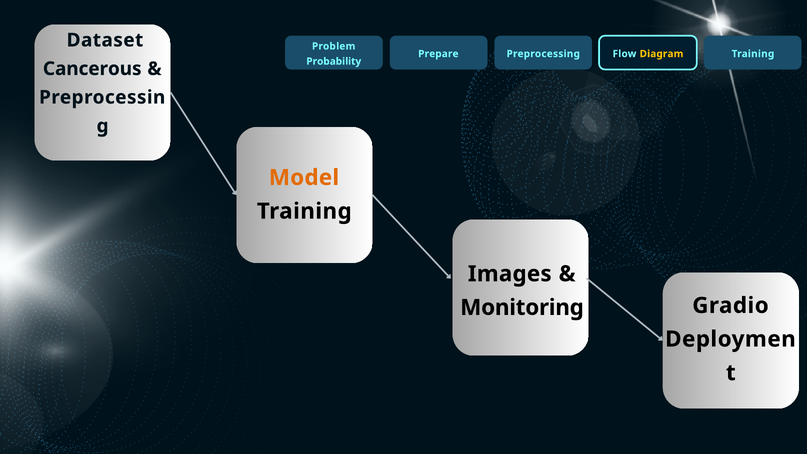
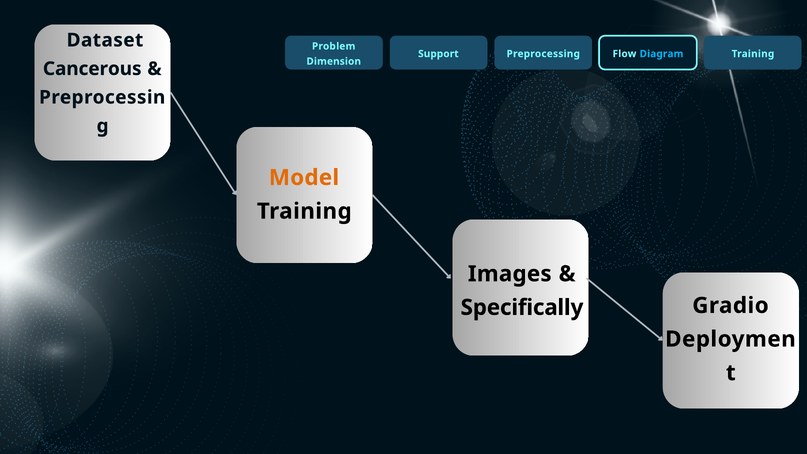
Prepare: Prepare -> Support (438, 54)
Diagram colour: yellow -> light blue (662, 54)
Probability: Probability -> Dimension (334, 61)
Monitoring: Monitoring -> Specifically (522, 307)
